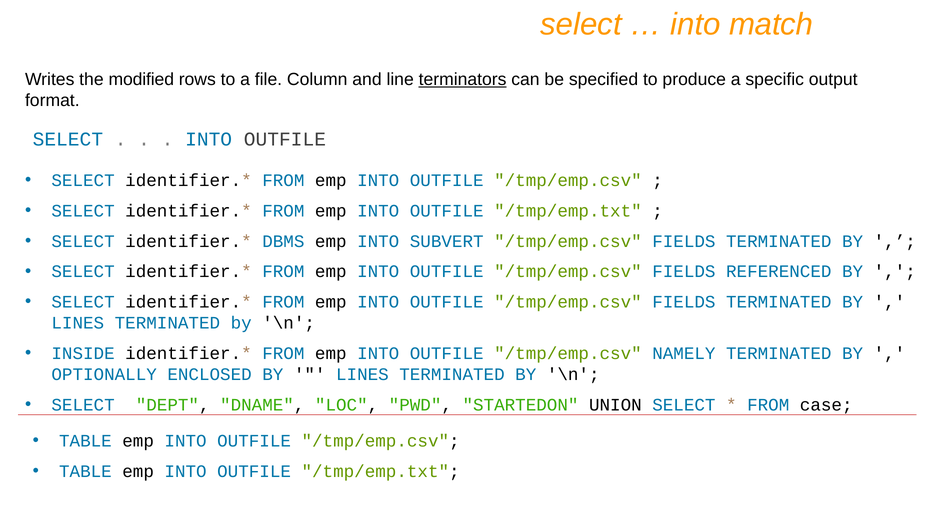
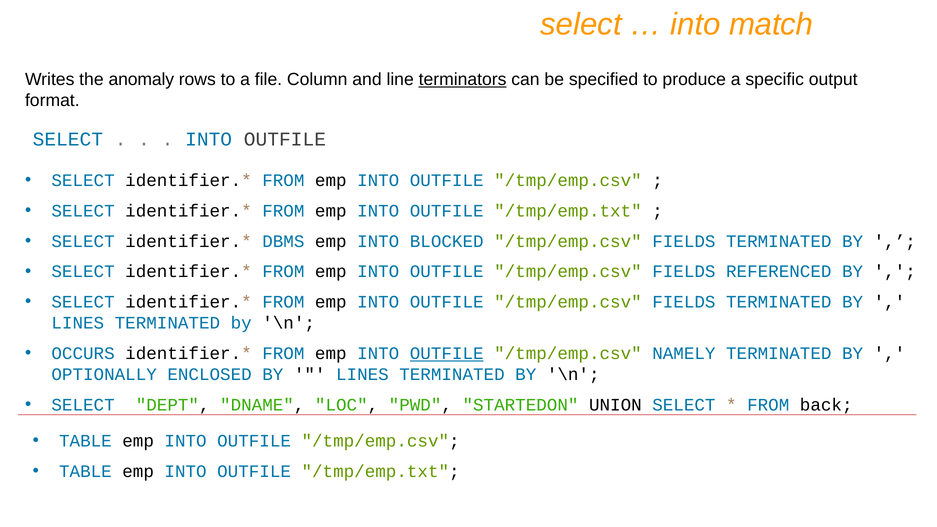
modified: modified -> anomaly (141, 80)
SUBVERT: SUBVERT -> BLOCKED (447, 241)
INSIDE: INSIDE -> OCCURS (83, 354)
OUTFILE underline: none -> present (447, 354)
case: case -> back (826, 405)
